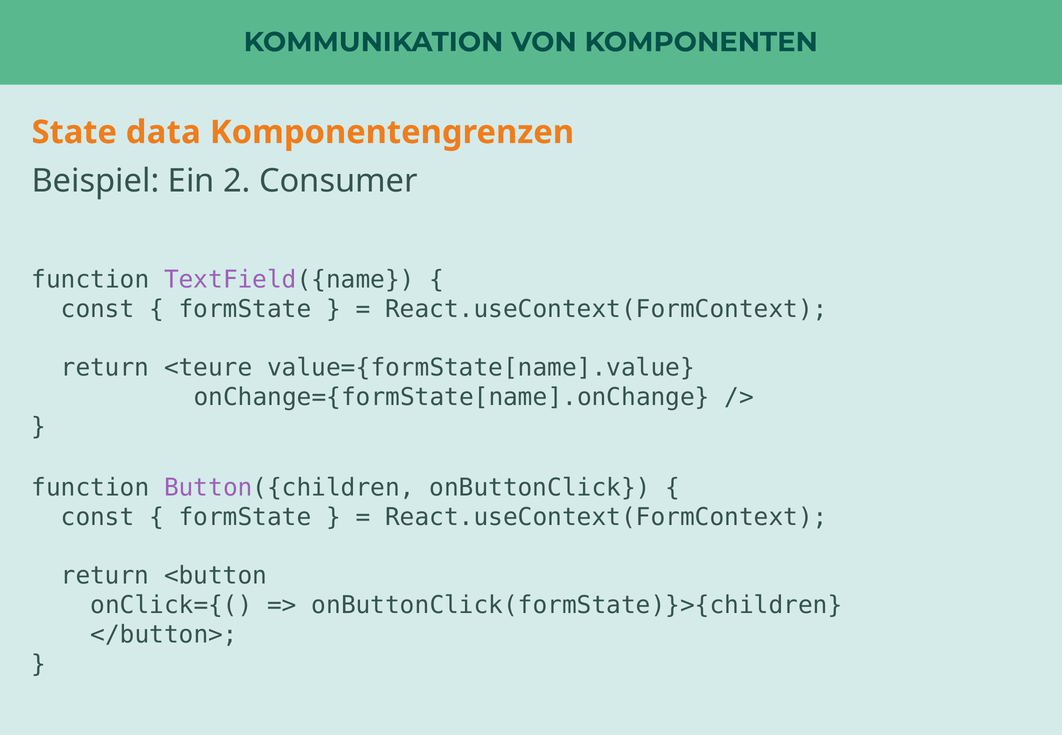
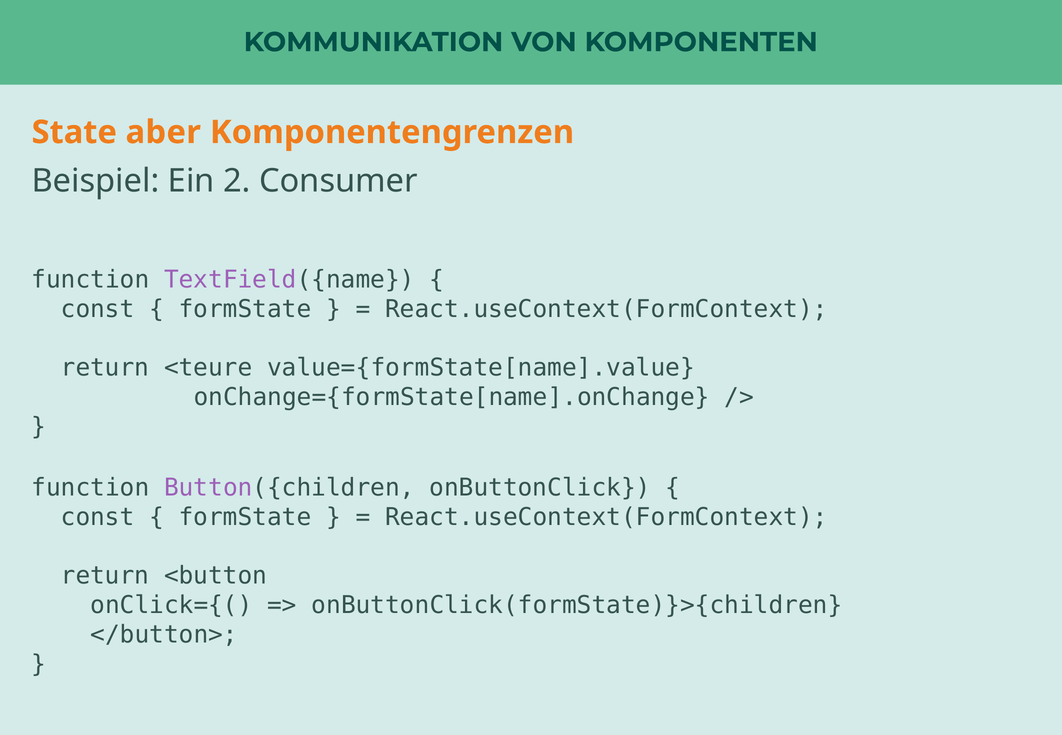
data: data -> aber (163, 132)
